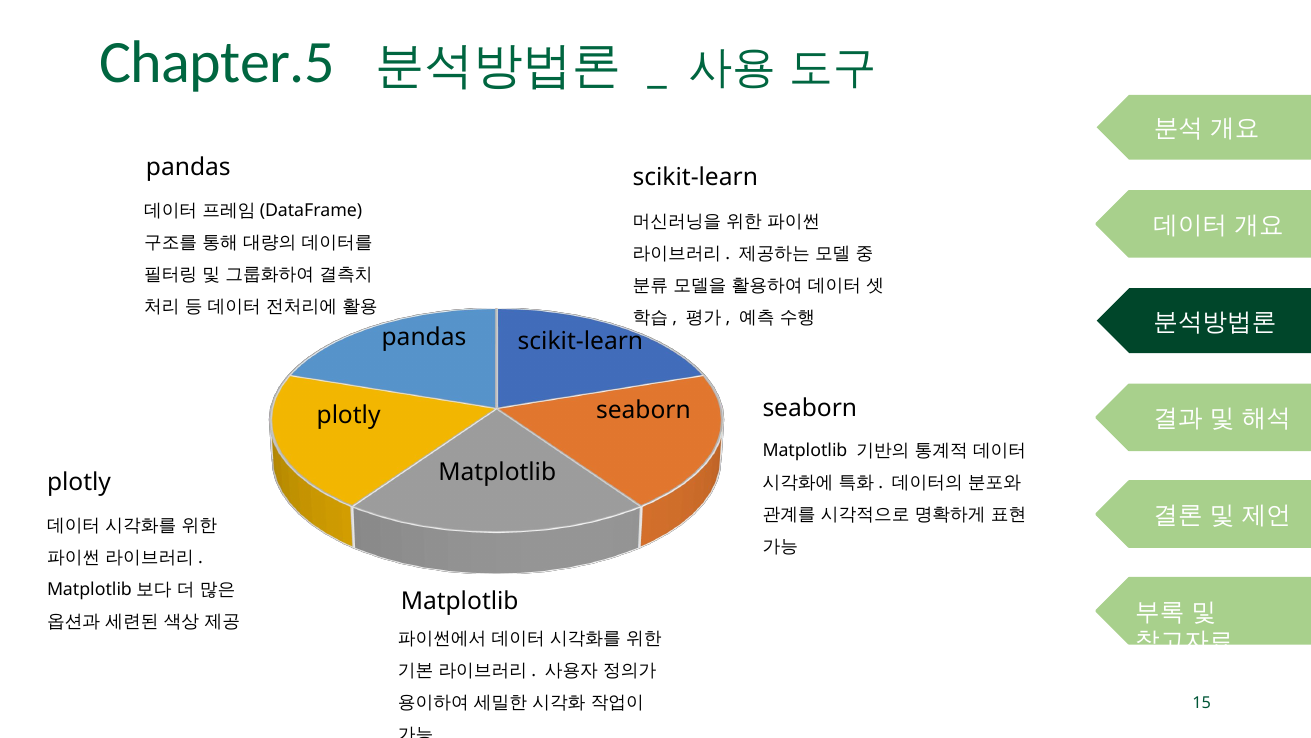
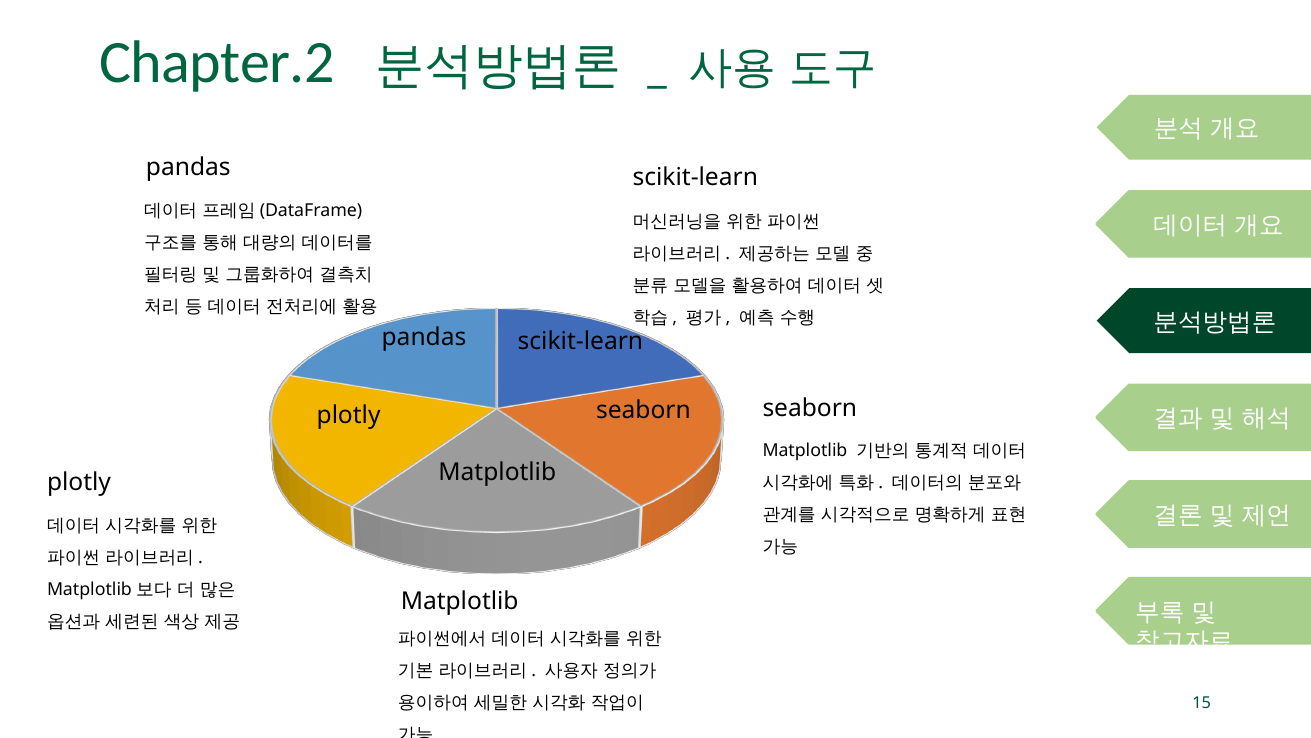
Chapter.5: Chapter.5 -> Chapter.2 (217, 63)
